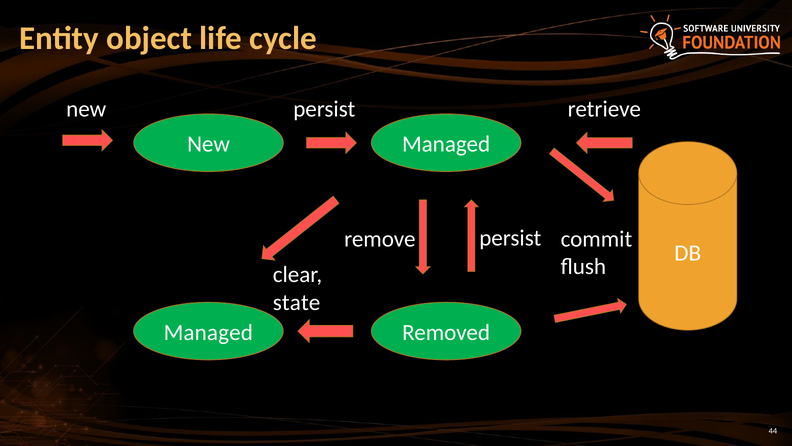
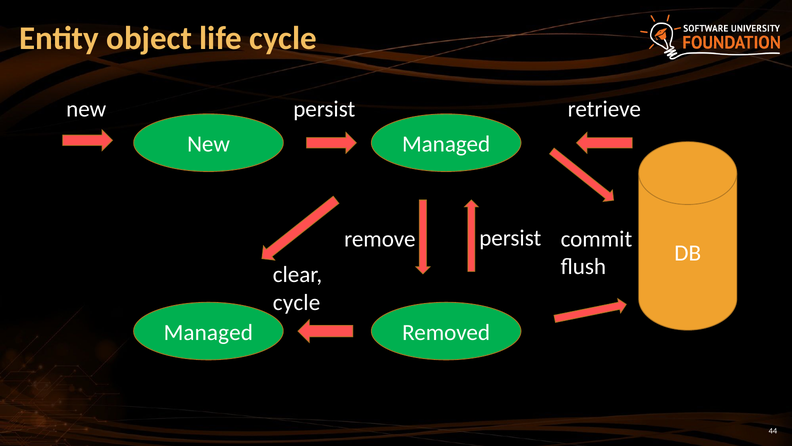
state: state -> cycle (297, 302)
